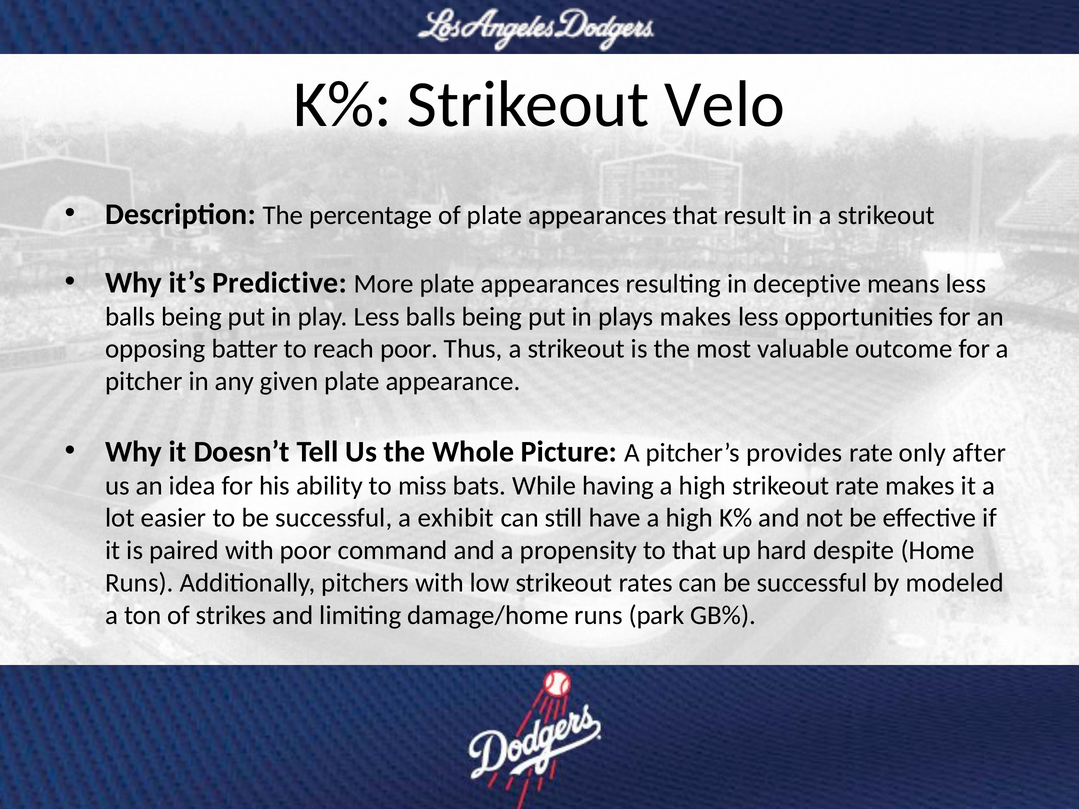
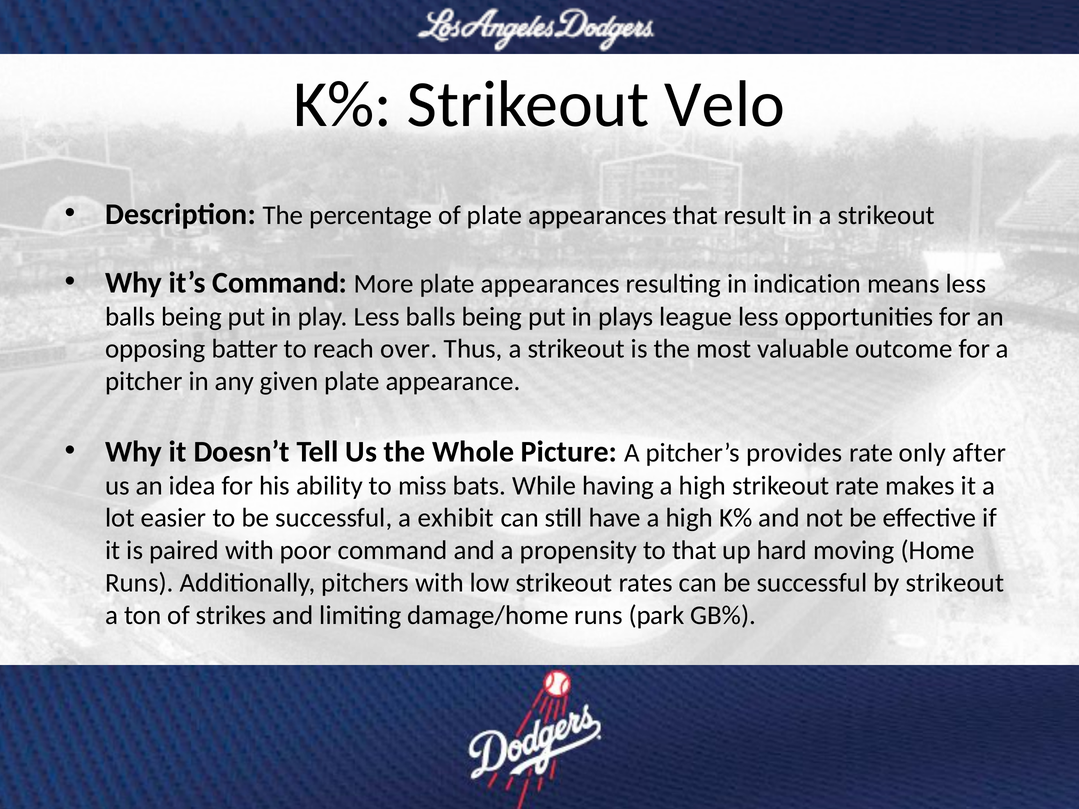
it’s Predictive: Predictive -> Command (280, 283)
deceptive: deceptive -> indication (807, 284)
plays makes: makes -> league (696, 317)
reach poor: poor -> over (409, 349)
despite: despite -> moving (854, 551)
by modeled: modeled -> strikeout (955, 583)
